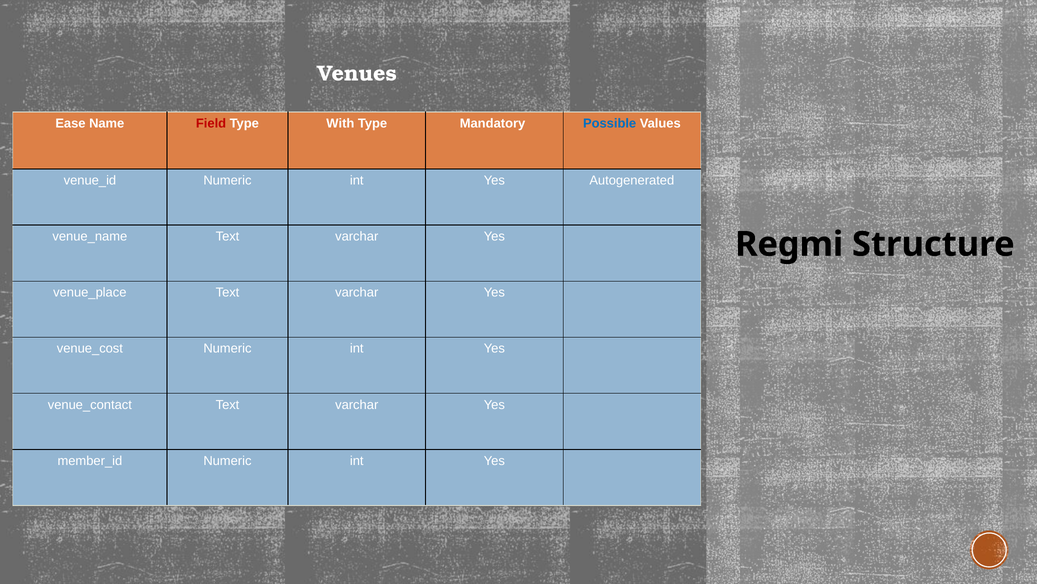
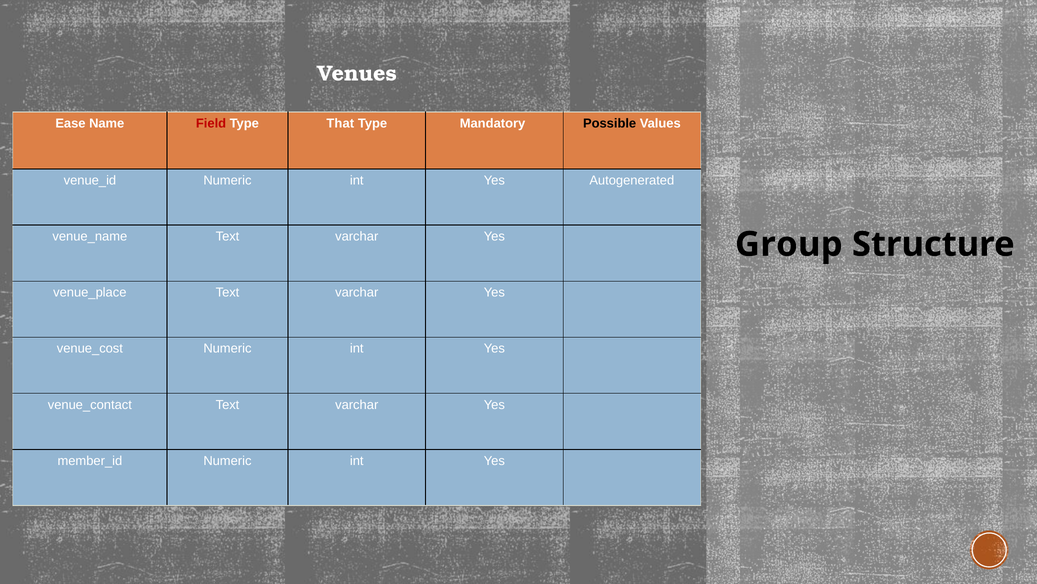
With: With -> That (340, 123)
Possible colour: blue -> black (610, 123)
Regmi: Regmi -> Group (789, 244)
